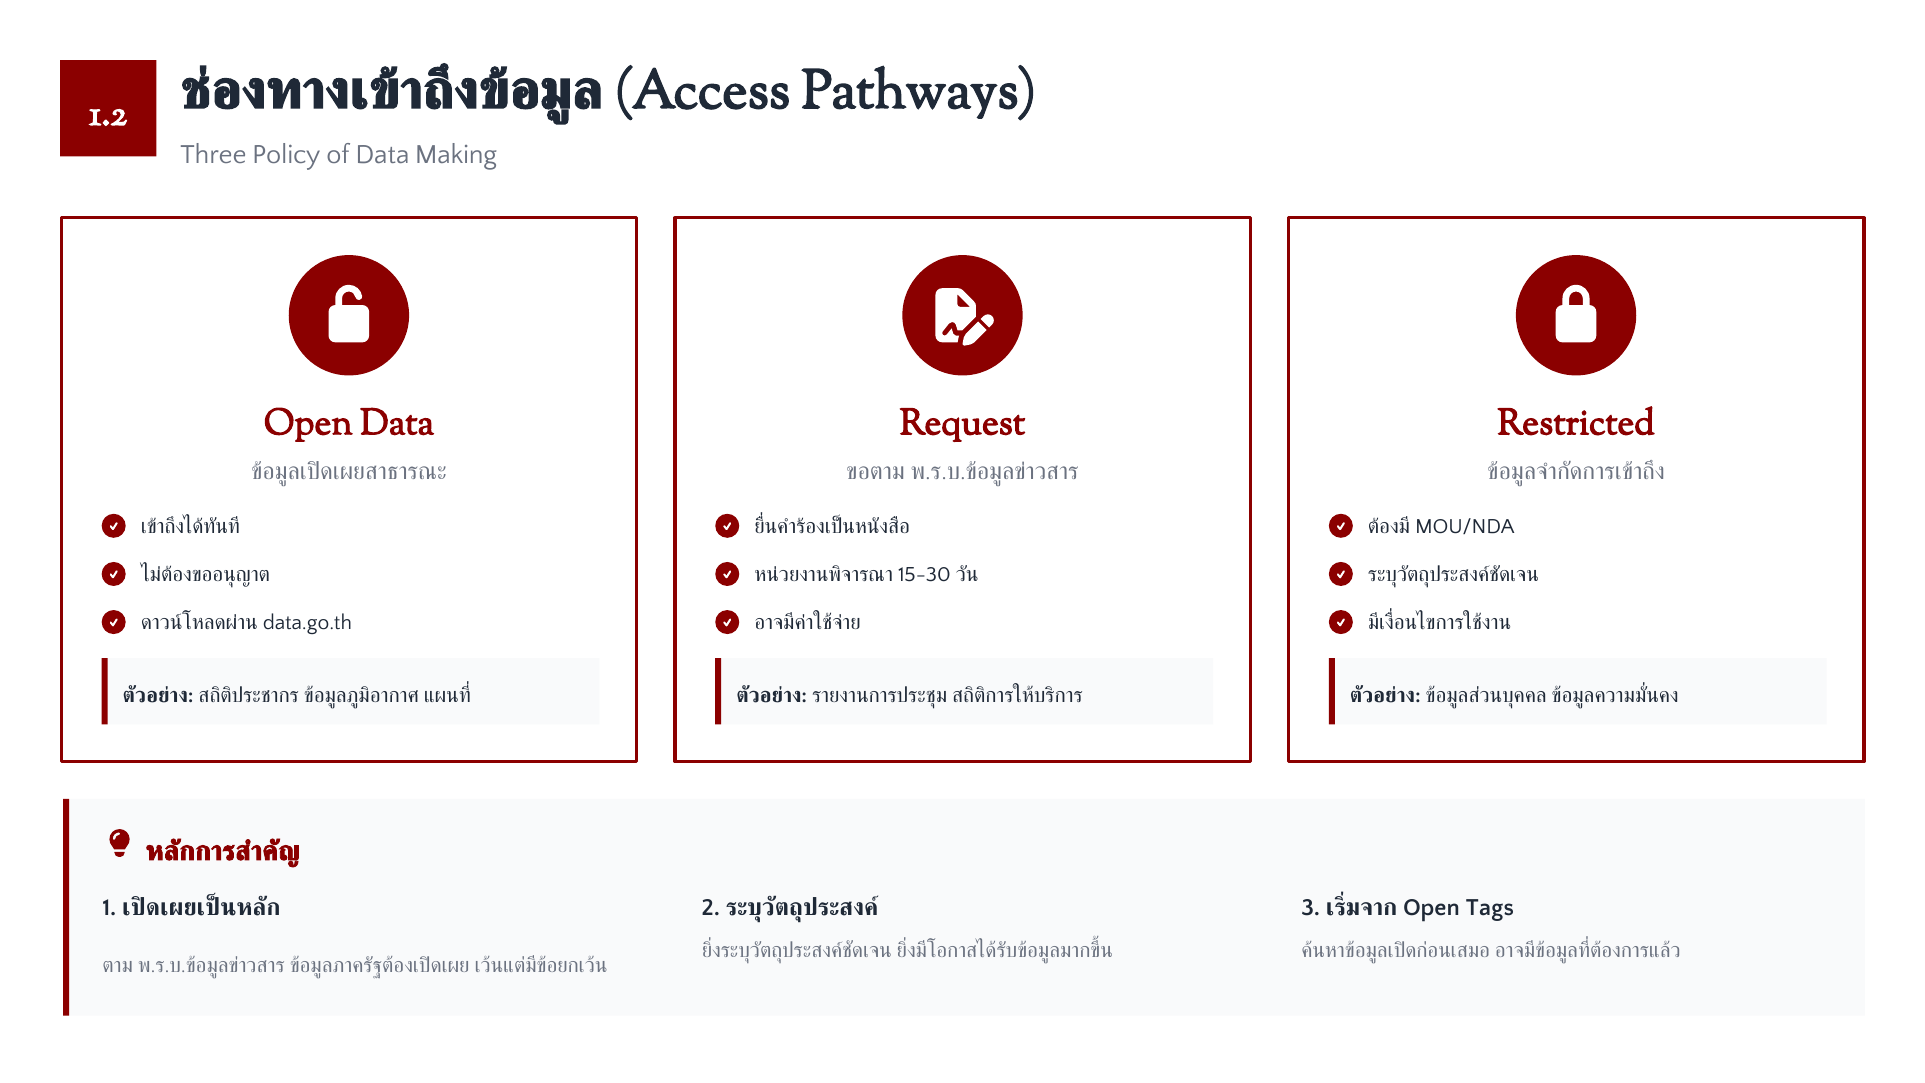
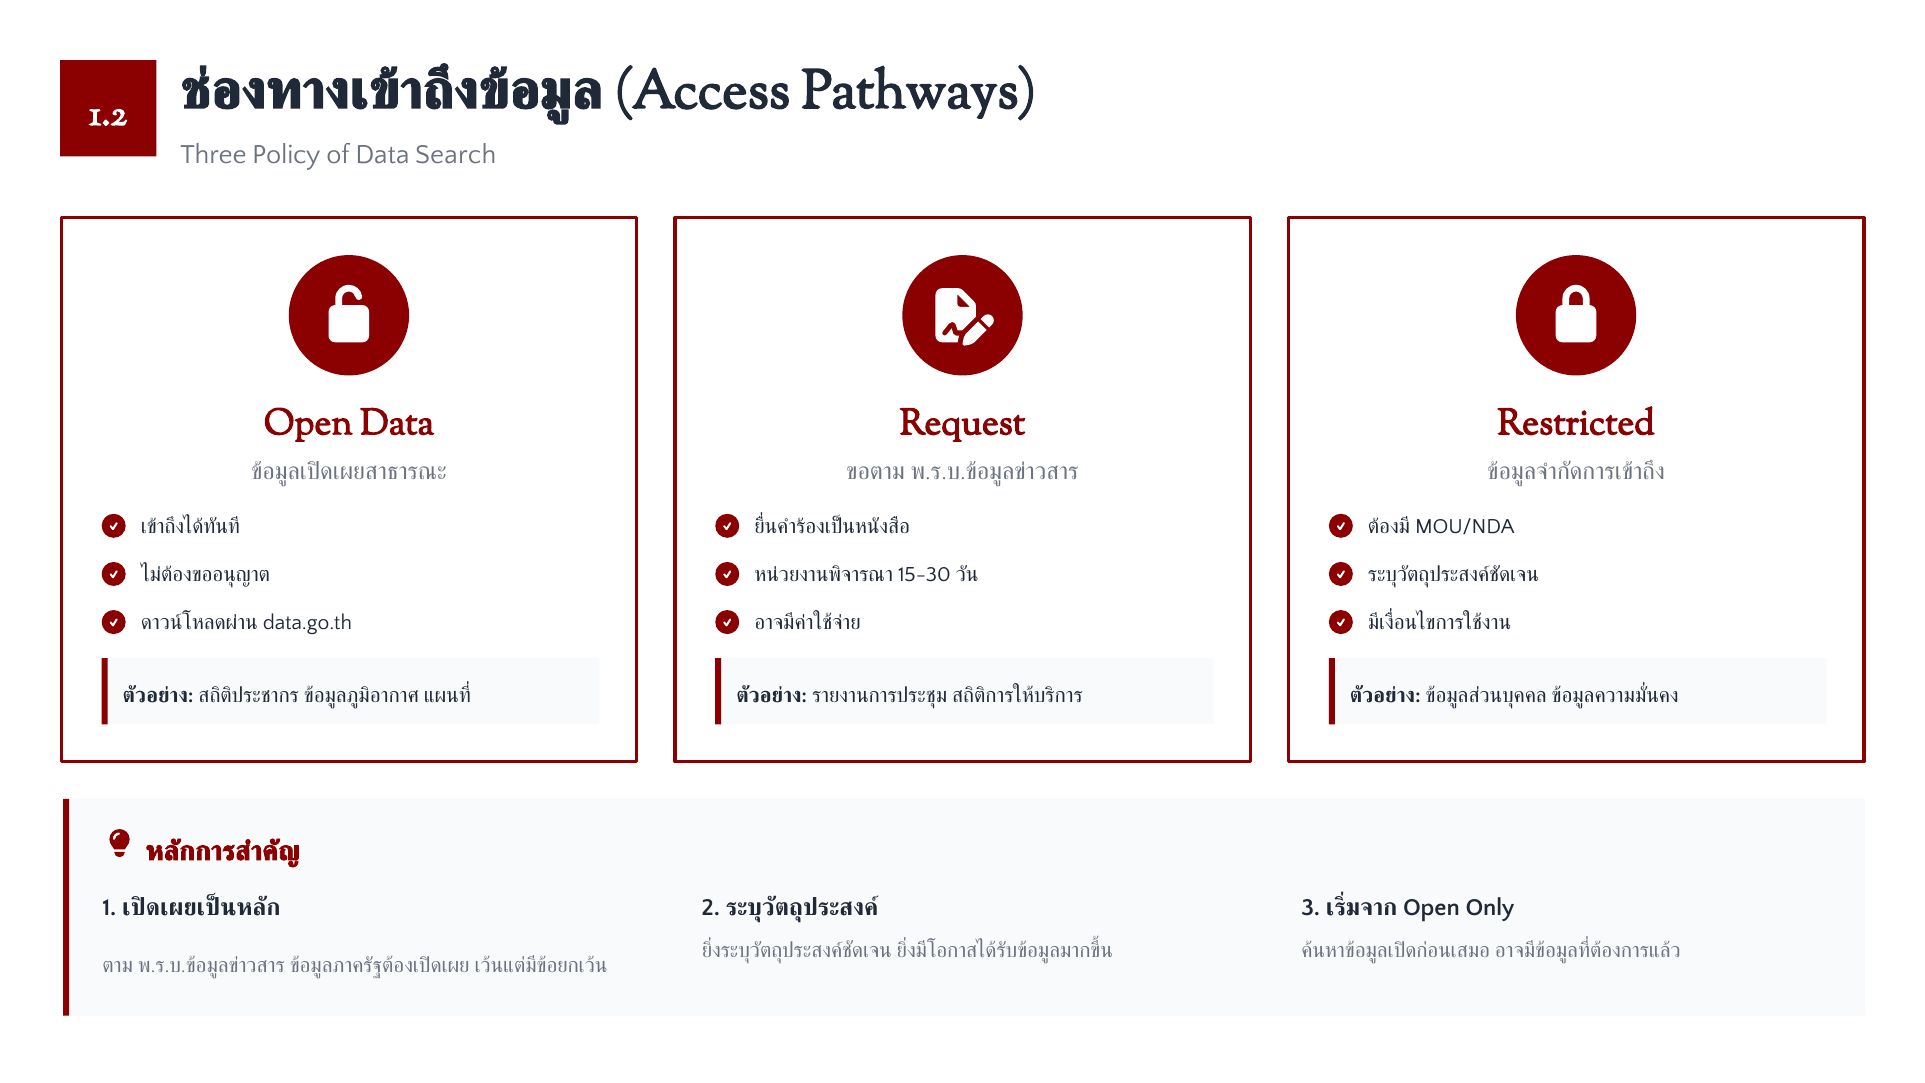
Making: Making -> Search (456, 154)
Tags: Tags -> Only (1490, 907)
